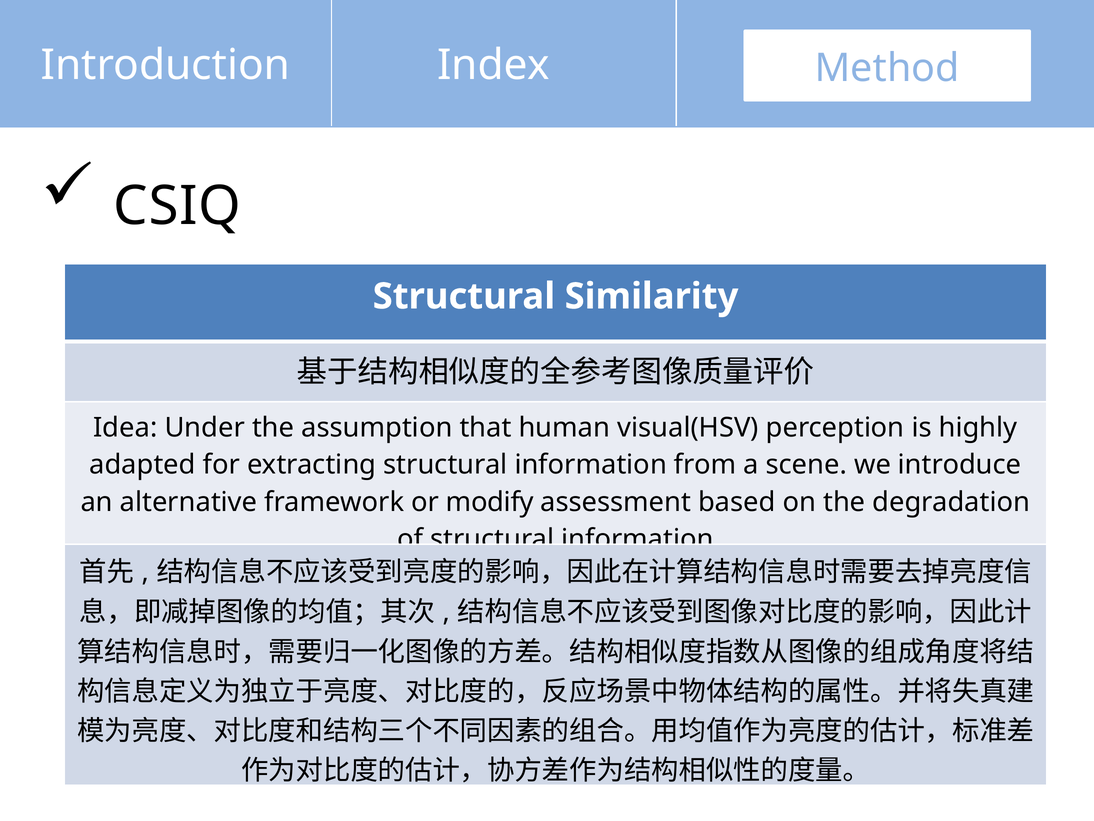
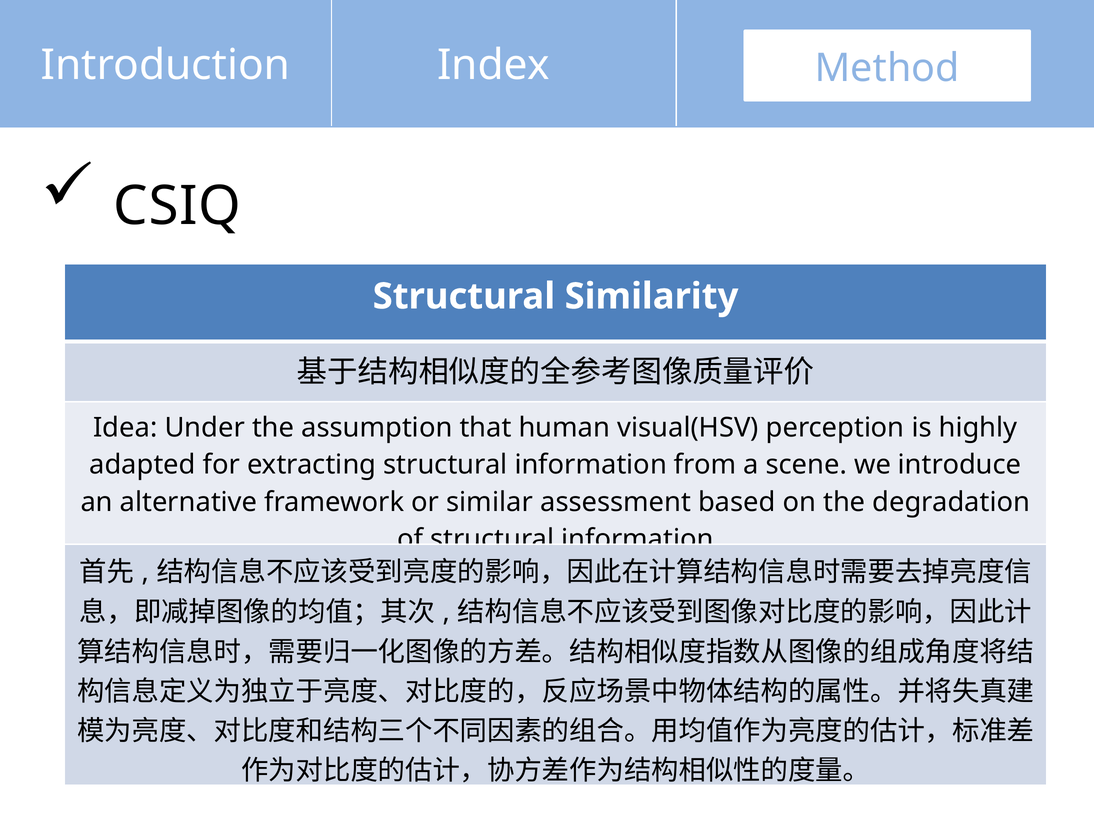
modify: modify -> similar (490, 502)
